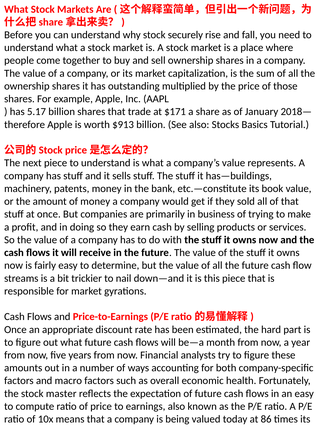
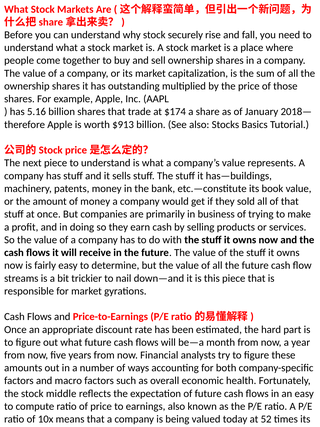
5.17: 5.17 -> 5.16 (36, 112)
$171: $171 -> $174 (175, 112)
master: master -> middle (61, 393)
86: 86 -> 52 (266, 419)
